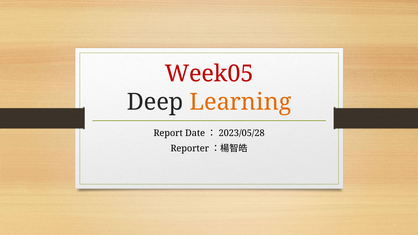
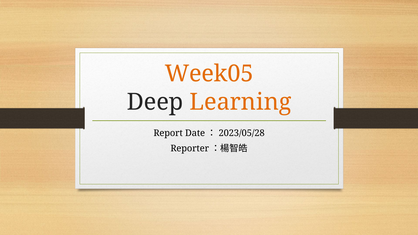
Week05 colour: red -> orange (209, 74)
